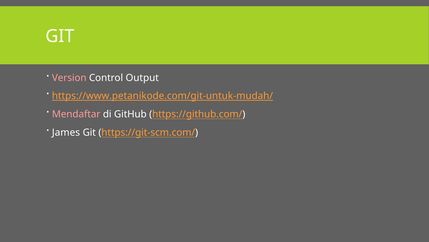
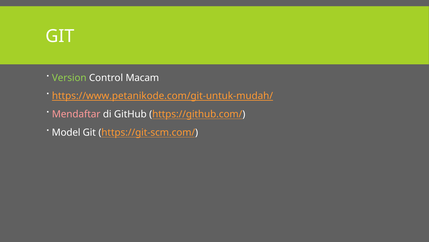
Version colour: pink -> light green (69, 78)
Output: Output -> Macam (142, 78)
James: James -> Model (66, 132)
